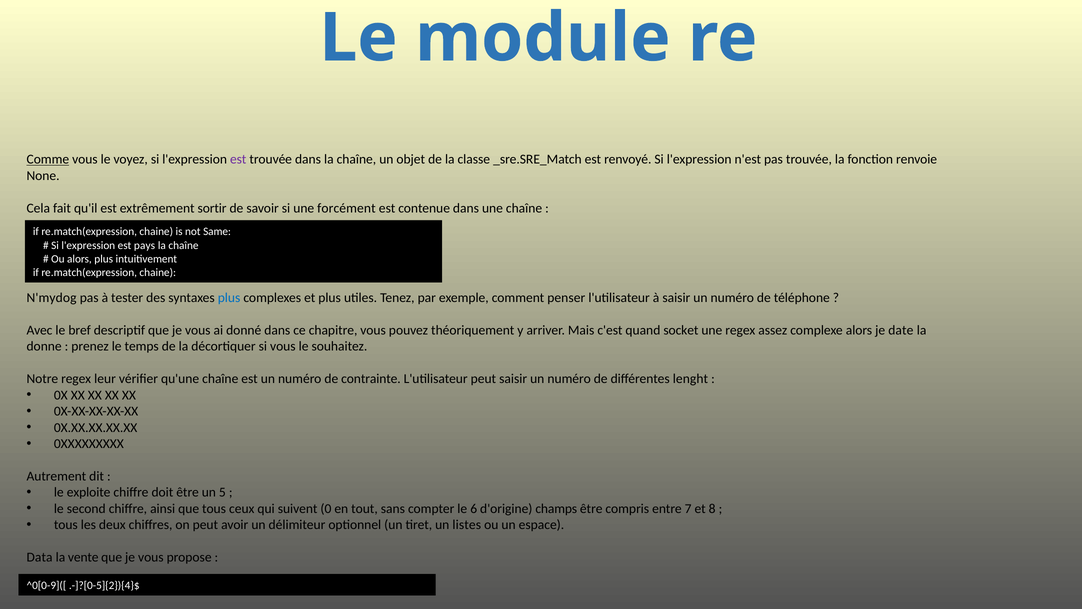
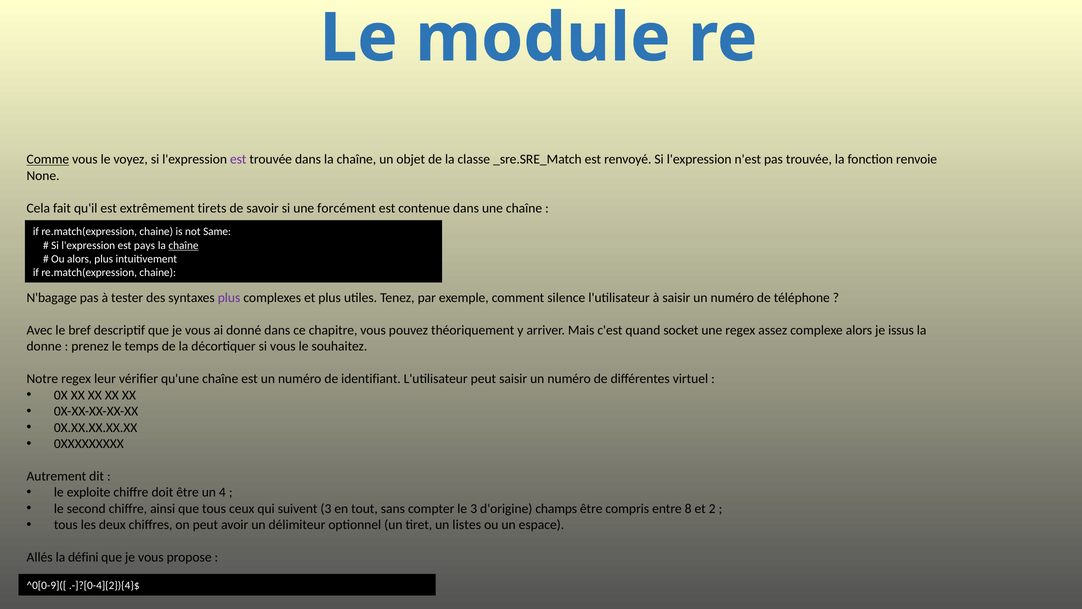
sortir: sortir -> tirets (212, 208)
chaîne underline: none -> present (183, 245)
N'mydog: N'mydog -> N'bagage (52, 297)
plus colour: blue -> purple (229, 297)
penser: penser -> silence (566, 297)
date: date -> issus (901, 330)
contrainte: contrainte -> identifiant (371, 379)
lenght: lenght -> virtuel (690, 379)
5: 5 -> 4 (222, 492)
suivent 0: 0 -> 3 (326, 508)
le 6: 6 -> 3 (474, 508)
7: 7 -> 8 (688, 508)
8: 8 -> 2 (712, 508)
Data: Data -> Allés (40, 557)
vente: vente -> défini (83, 557)
.-]?[0-5]{2}){4}$: .-]?[0-5]{2}){4}$ -> .-]?[0-4]{2}){4}$ (104, 585)
